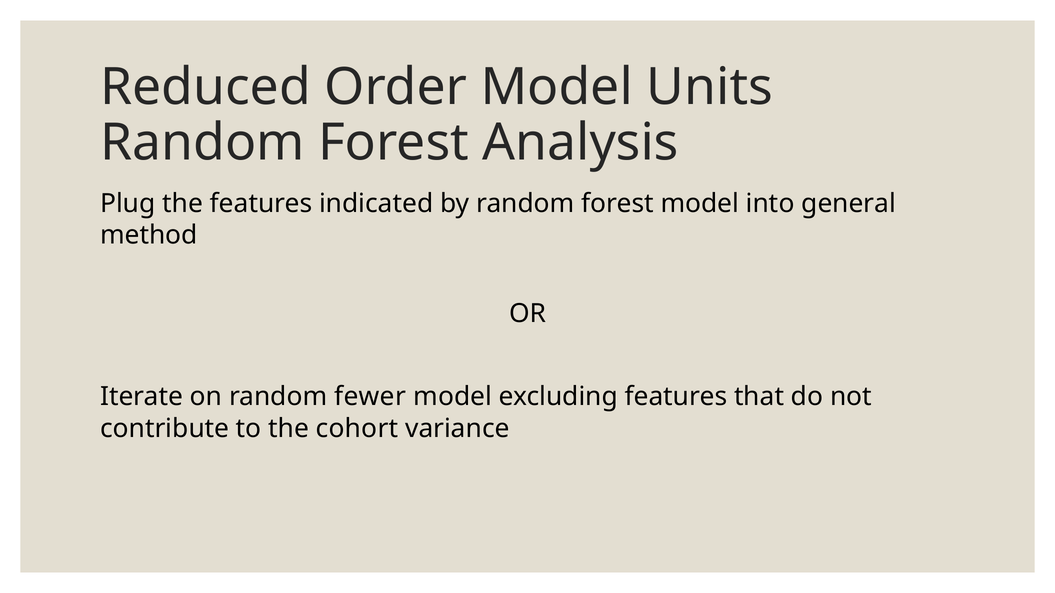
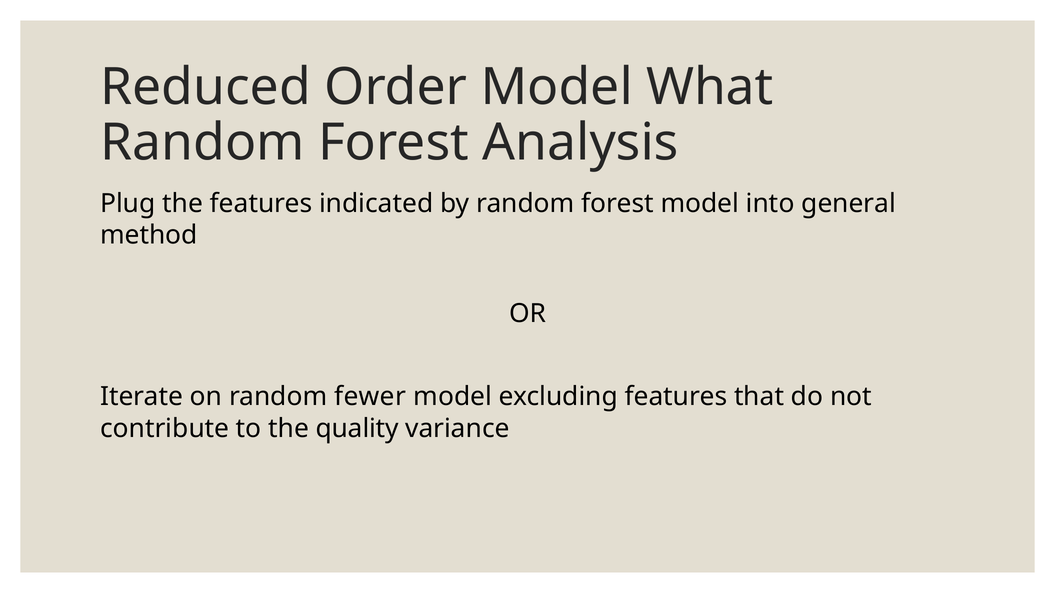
Units: Units -> What (710, 87)
cohort: cohort -> quality (357, 429)
